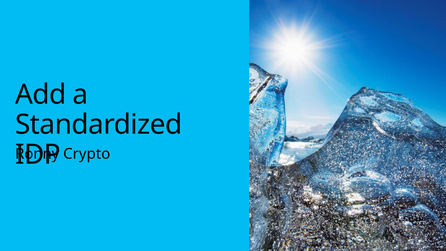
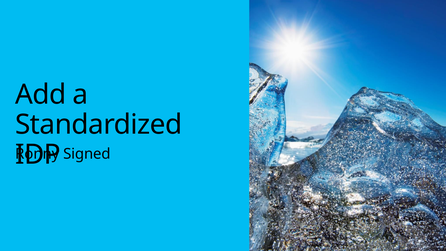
Crypto: Crypto -> Signed (87, 154)
